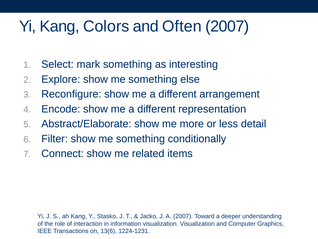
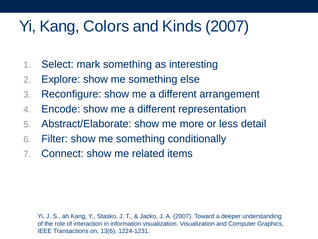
Often: Often -> Kinds (182, 26)
